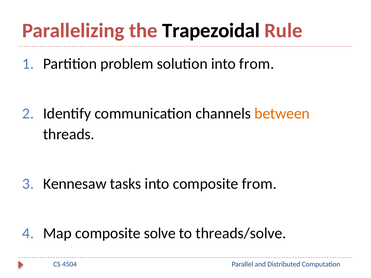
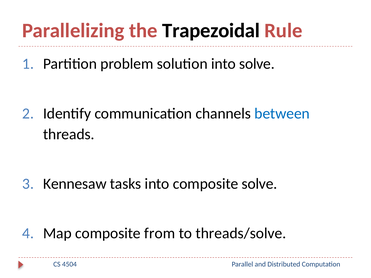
into from: from -> solve (257, 64)
between colour: orange -> blue (282, 114)
composite from: from -> solve (259, 184)
solve: solve -> from (160, 234)
